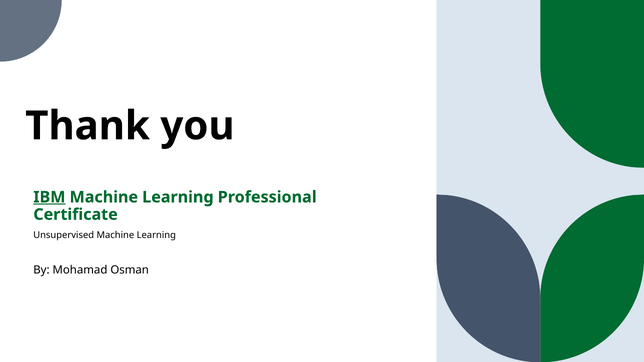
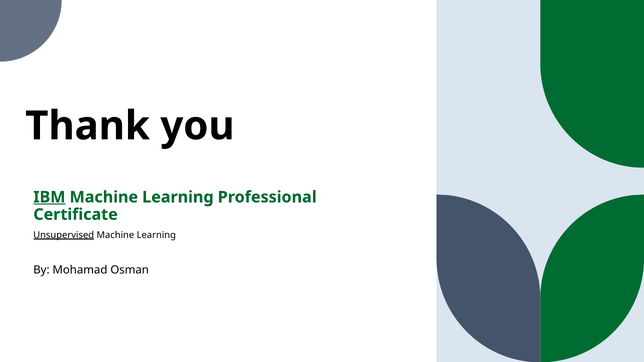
Unsupervised underline: none -> present (64, 235)
